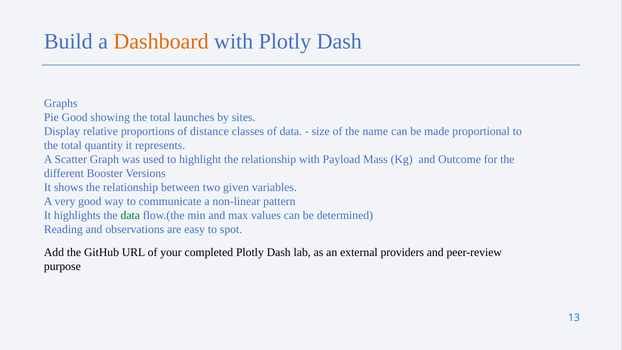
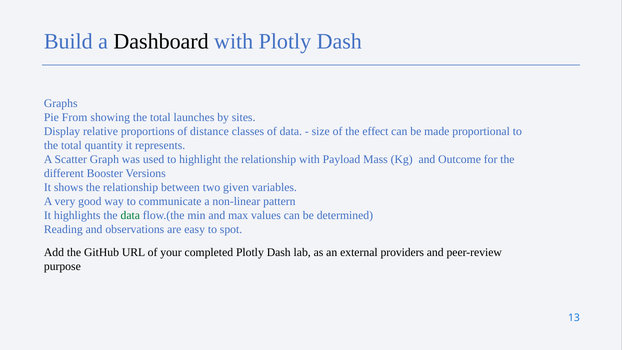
Dashboard colour: orange -> black (161, 42)
Pie Good: Good -> From (75, 117)
name: name -> effect (375, 131)
